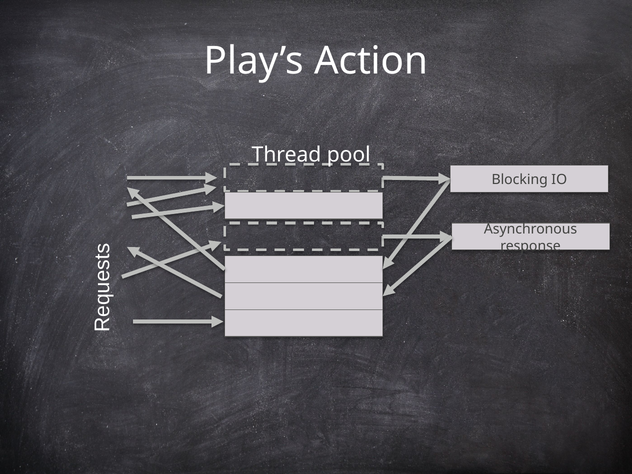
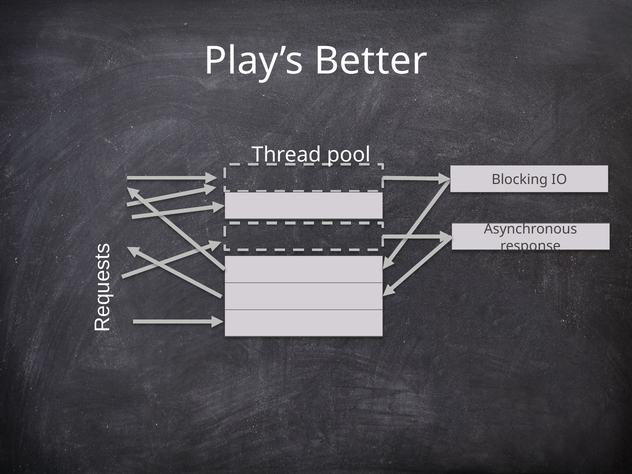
Action: Action -> Better (371, 61)
